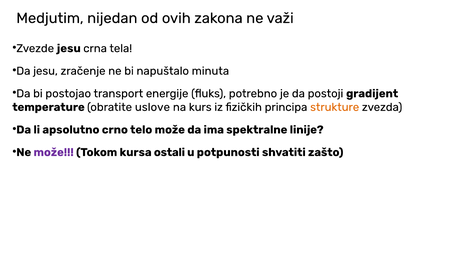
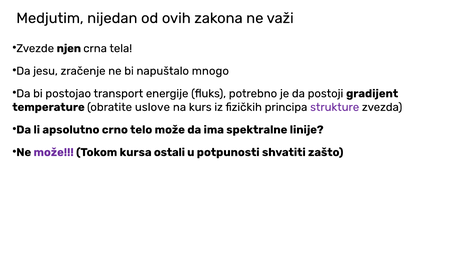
jesu: jesu -> njen (69, 48)
minuta: minuta -> mnogo (210, 71)
strukture colour: orange -> purple (335, 107)
